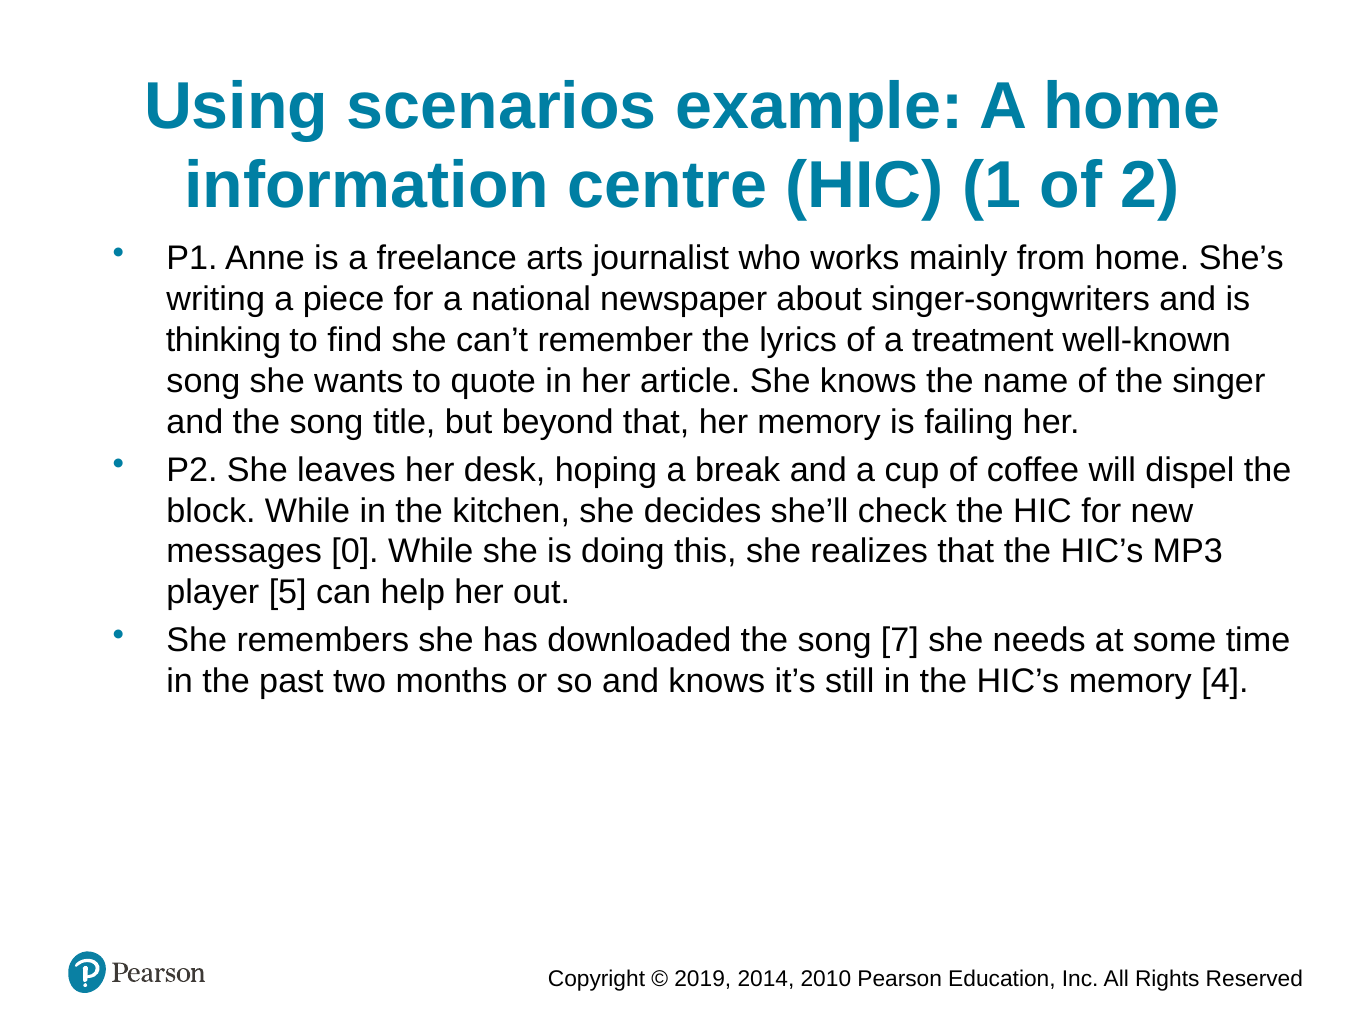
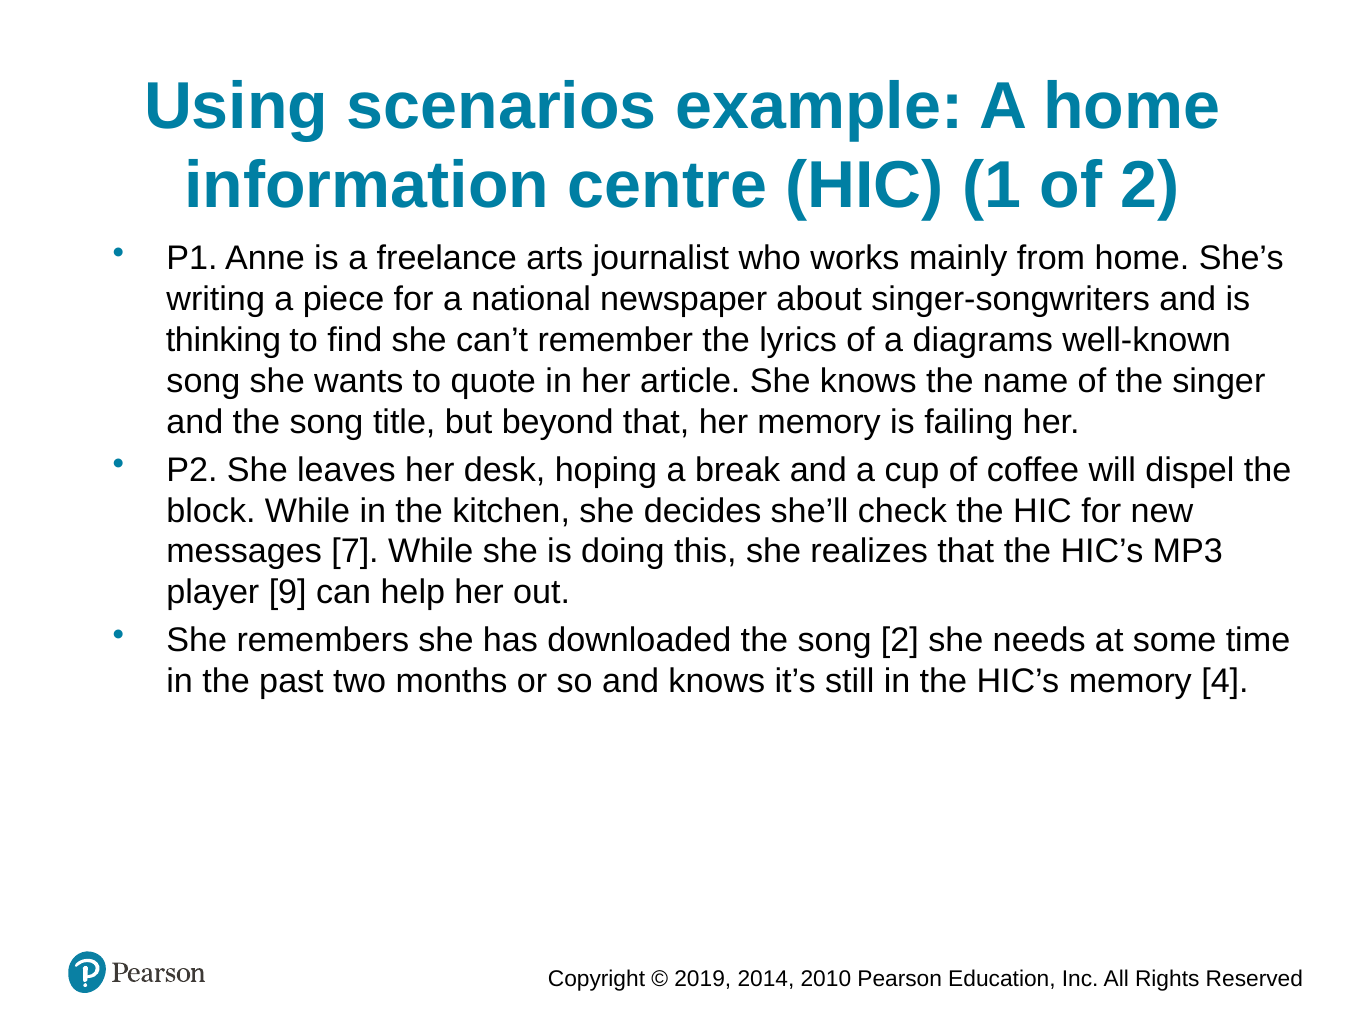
treatment: treatment -> diagrams (983, 341)
0: 0 -> 7 (355, 552)
5: 5 -> 9 (288, 593)
song 7: 7 -> 2 (900, 641)
